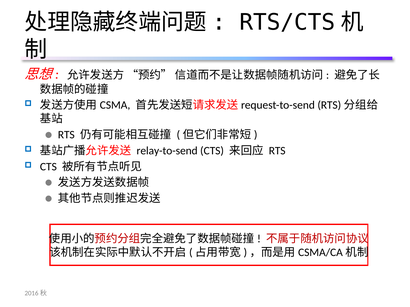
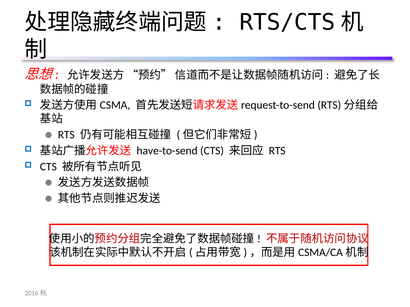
relay-to-send: relay-to-send -> have-to-send (167, 151)
